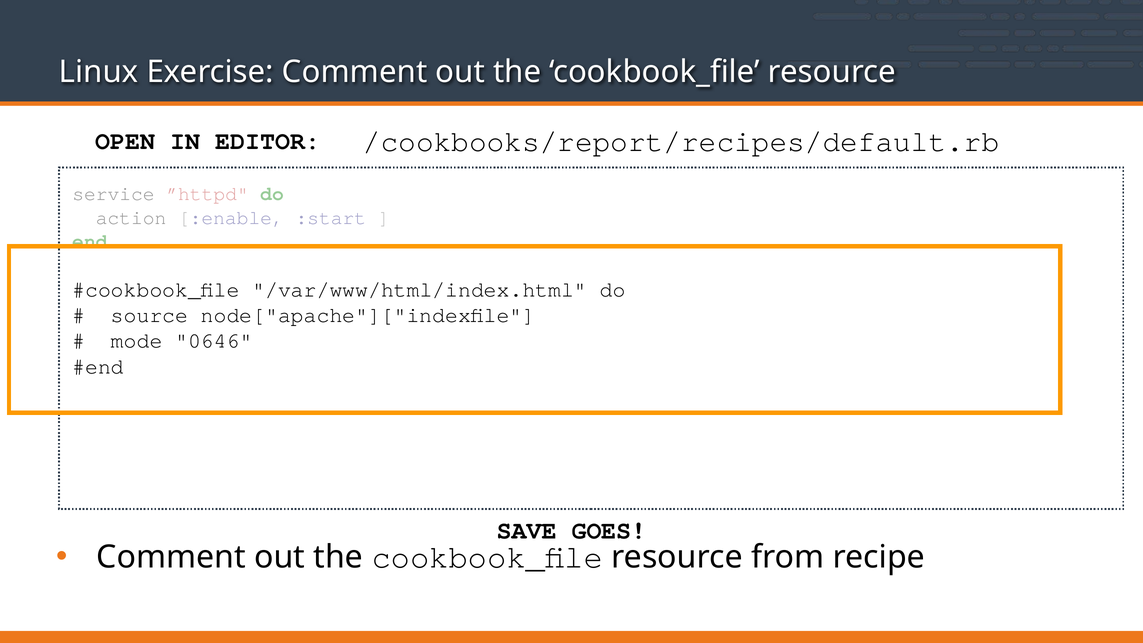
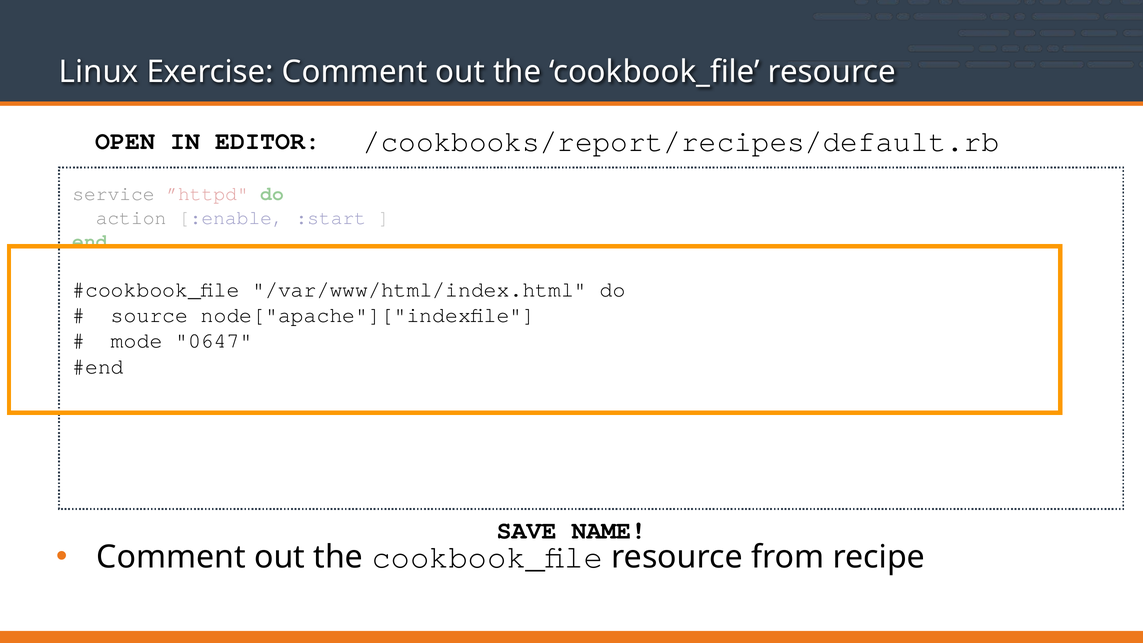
0646: 0646 -> 0647 (214, 341)
GOES: GOES -> NAME (609, 530)
